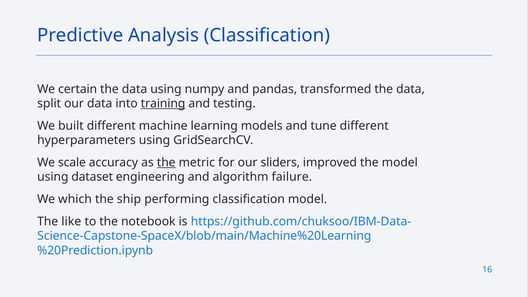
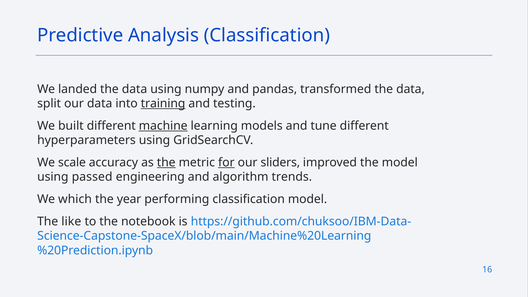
certain: certain -> landed (78, 89)
machine underline: none -> present (163, 126)
for underline: none -> present (226, 162)
dataset: dataset -> passed (92, 177)
failure: failure -> trends (292, 177)
ship: ship -> year (129, 199)
